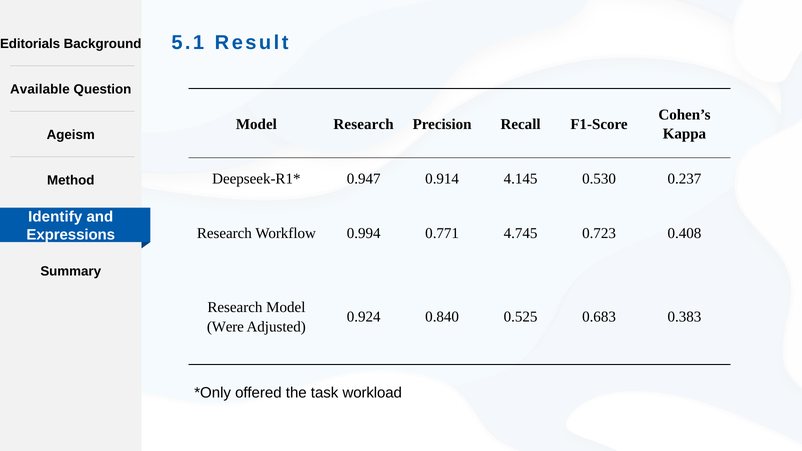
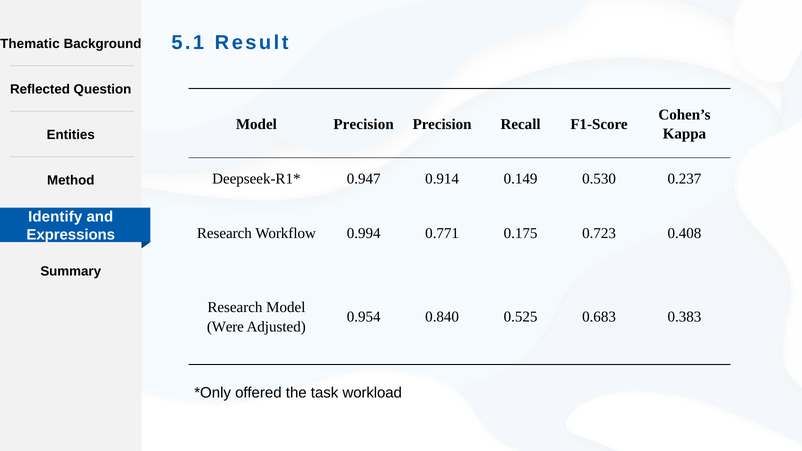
Editorials: Editorials -> Thematic (30, 44)
Available: Available -> Reflected (40, 89)
Model Research: Research -> Precision (364, 124)
Ageism: Ageism -> Entities (71, 135)
4.145: 4.145 -> 0.149 (521, 179)
4.745: 4.745 -> 0.175 (521, 234)
0.924: 0.924 -> 0.954 (364, 317)
